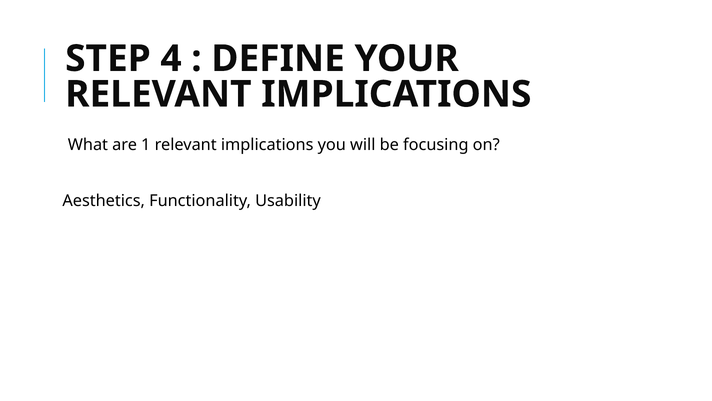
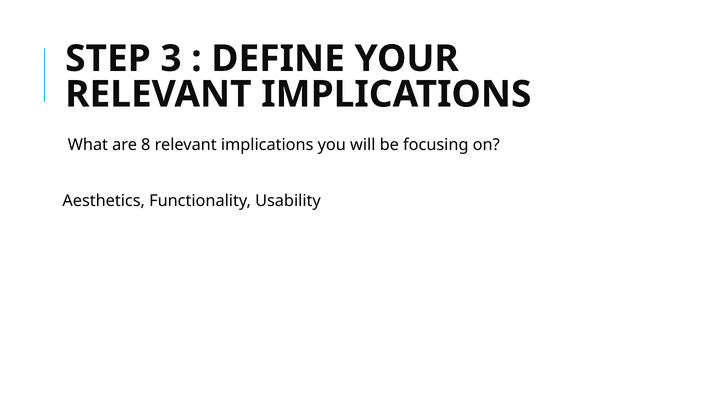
4: 4 -> 3 (171, 59)
1: 1 -> 8 (146, 145)
